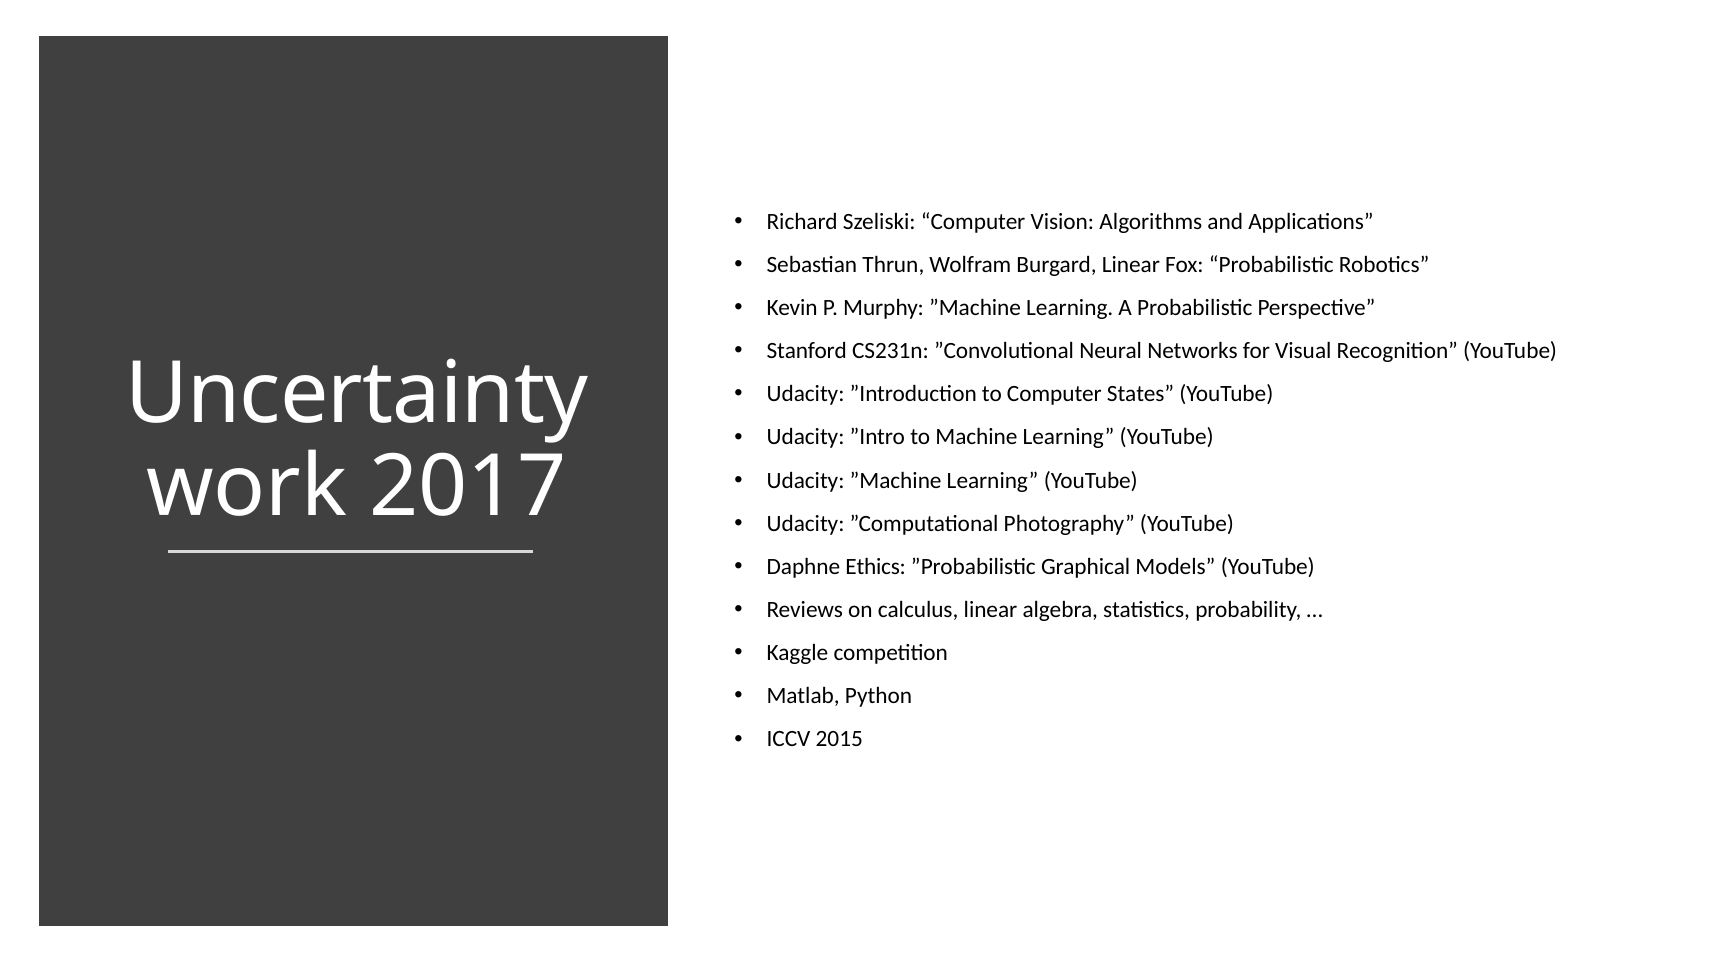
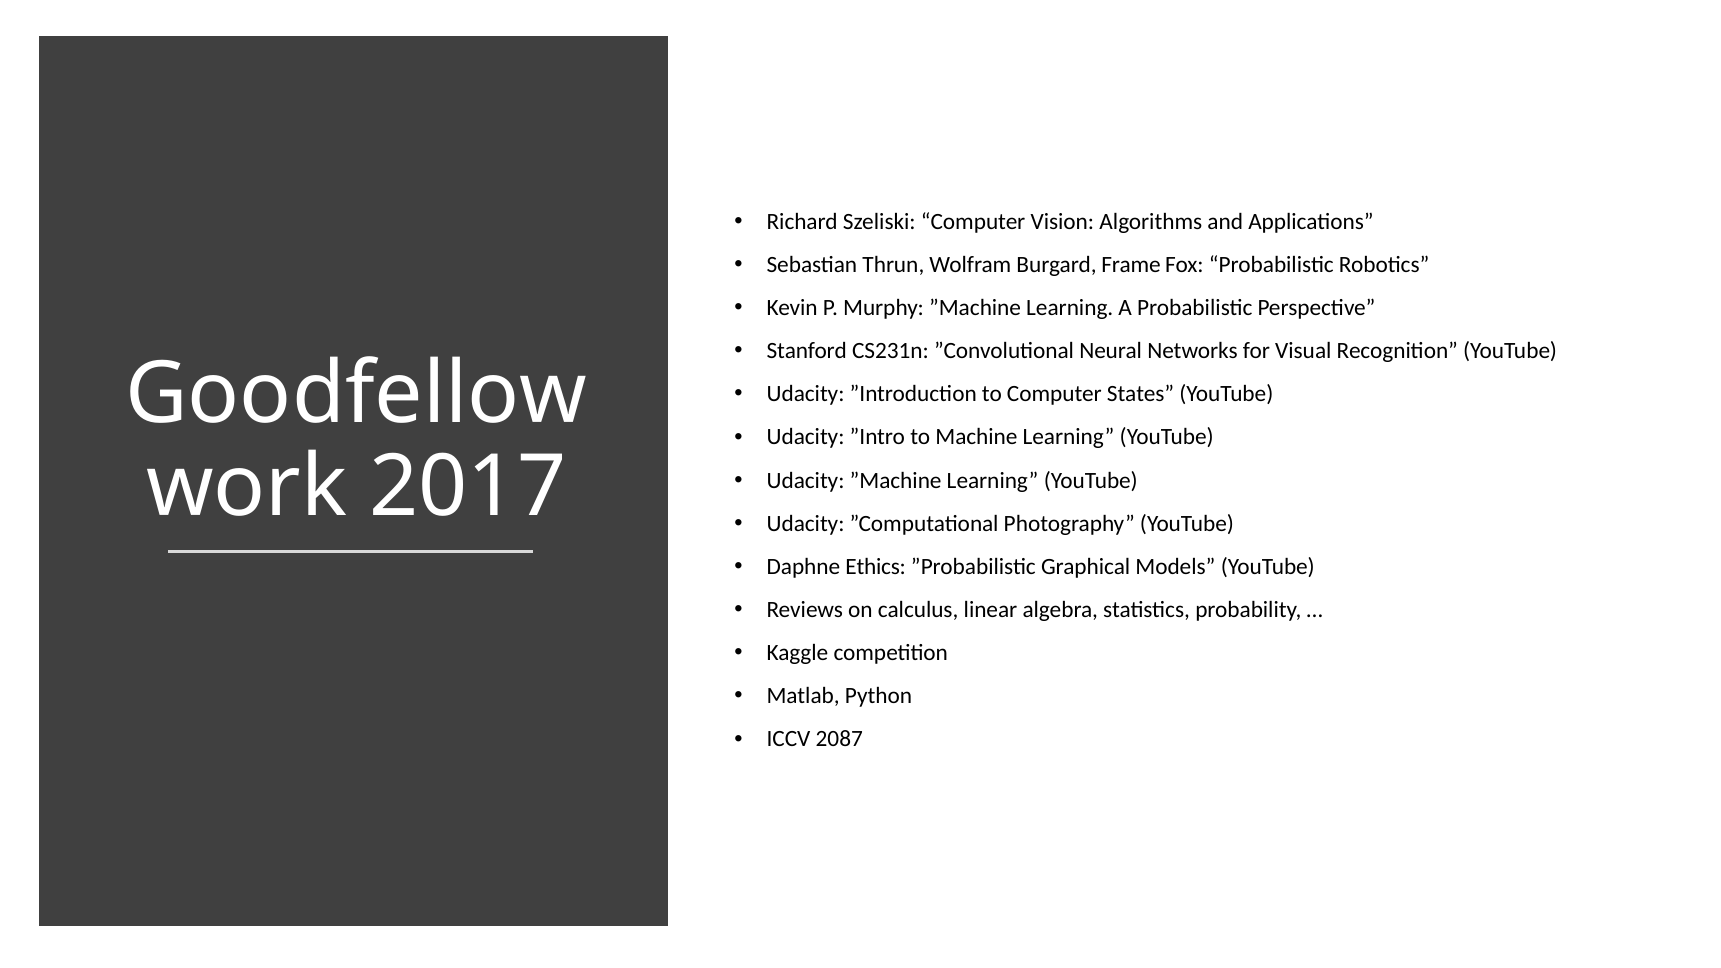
Burgard Linear: Linear -> Frame (1131, 265)
Uncertainty: Uncertainty -> Goodfellow (356, 395)
2015: 2015 -> 2087 (839, 739)
